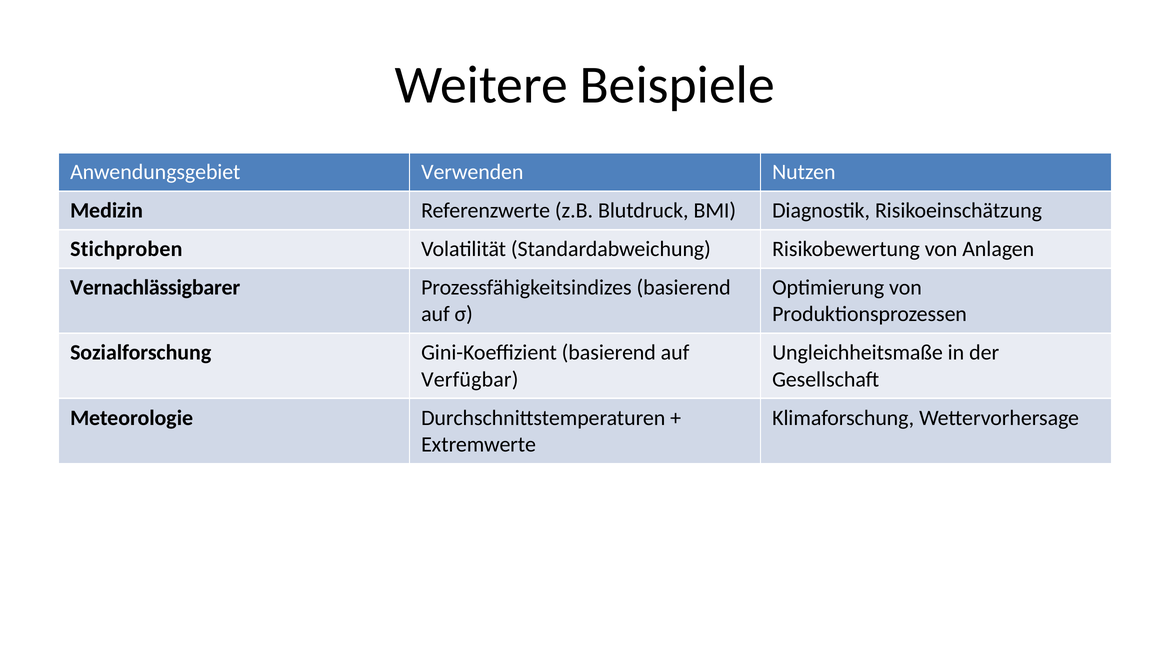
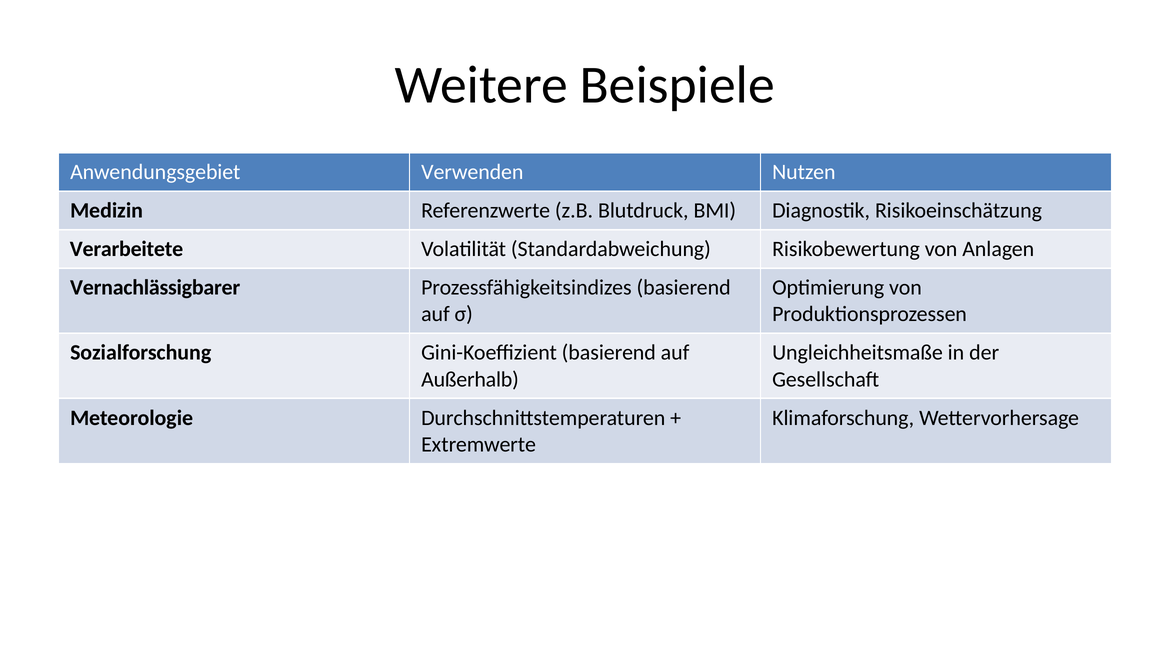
Stichproben: Stichproben -> Verarbeitete (127, 249)
Verfügbar: Verfügbar -> Außerhalb (470, 380)
